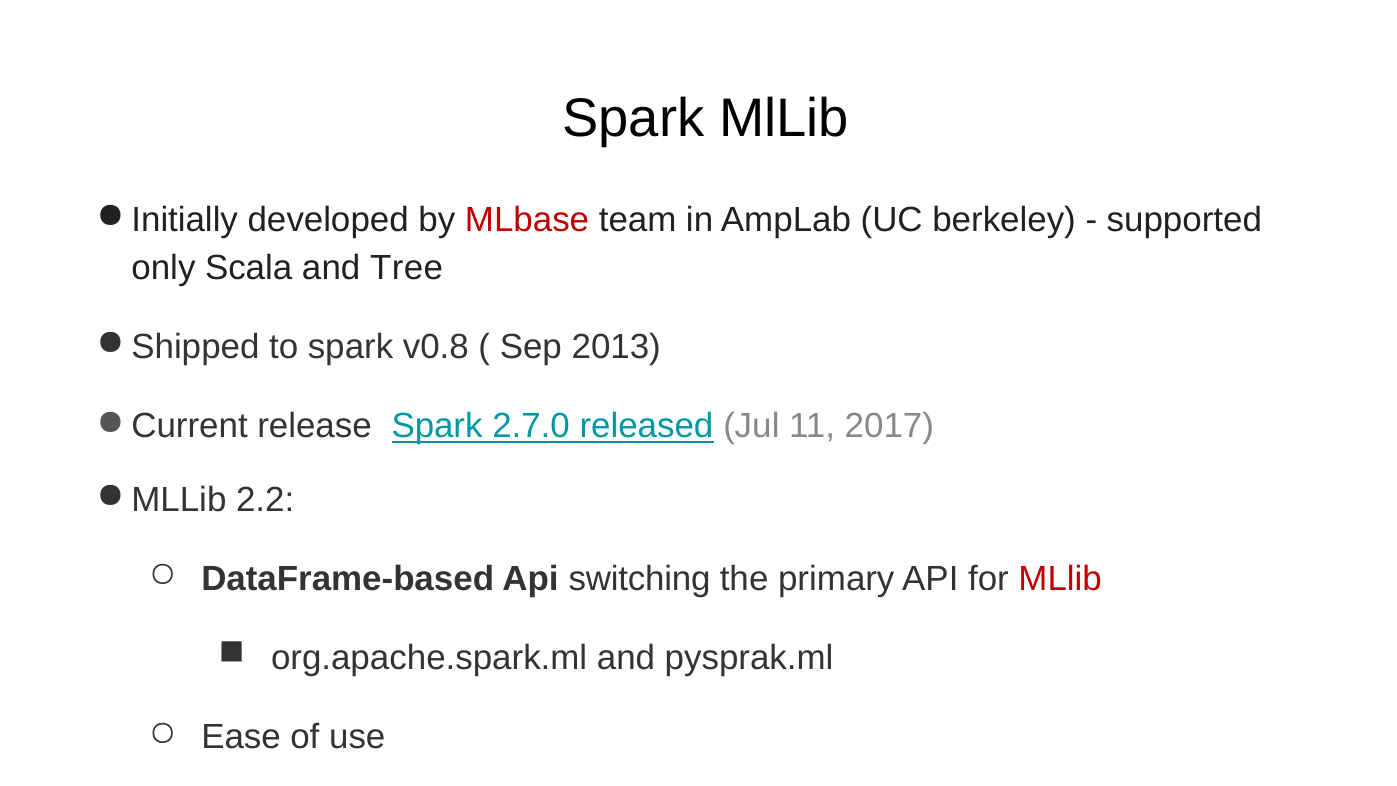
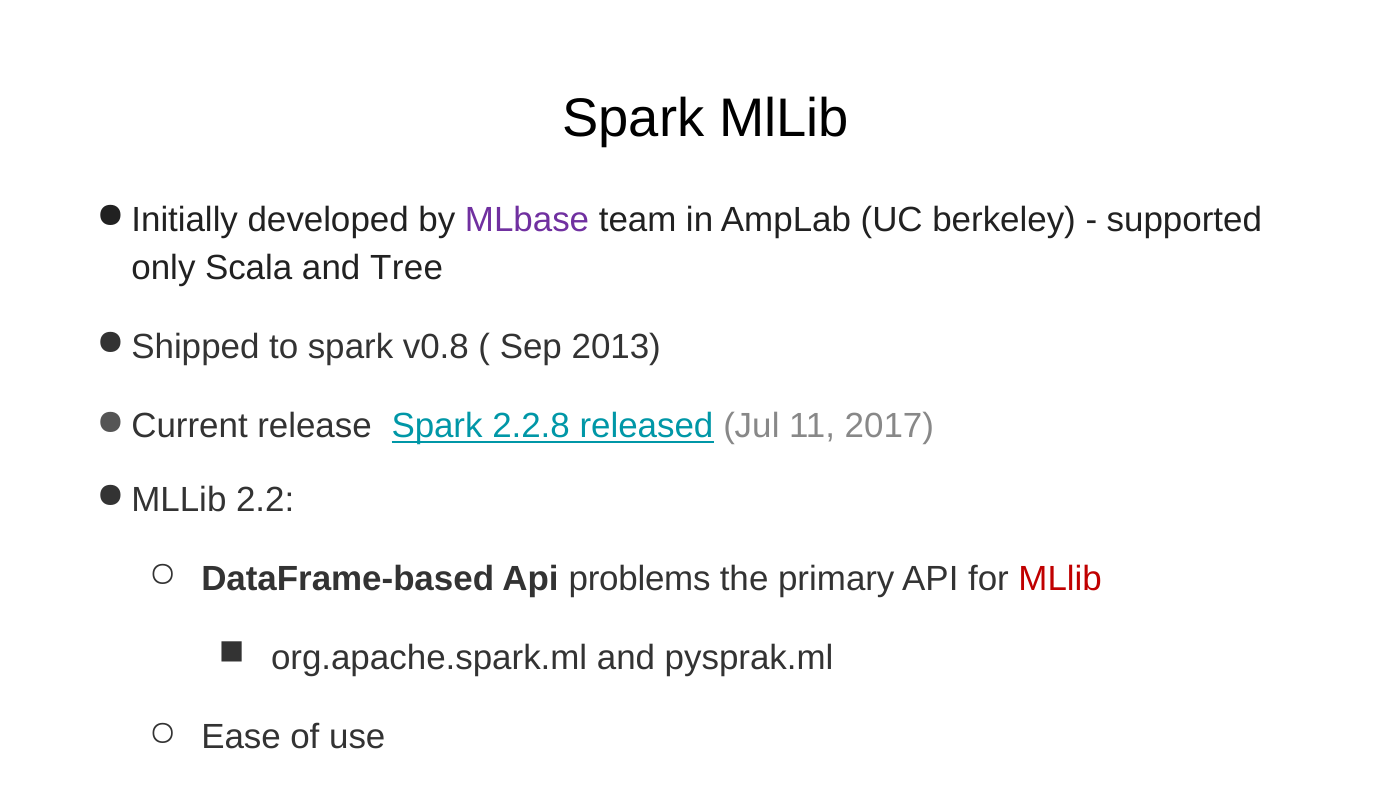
MLbase colour: red -> purple (527, 220)
2.7.0: 2.7.0 -> 2.2.8 (531, 426)
switching: switching -> problems (640, 579)
